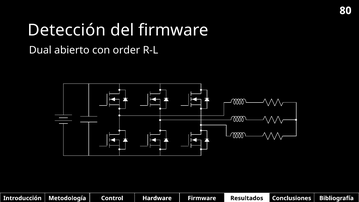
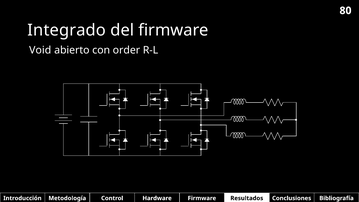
Detección: Detección -> Integrado (67, 30)
Dual: Dual -> Void (40, 50)
